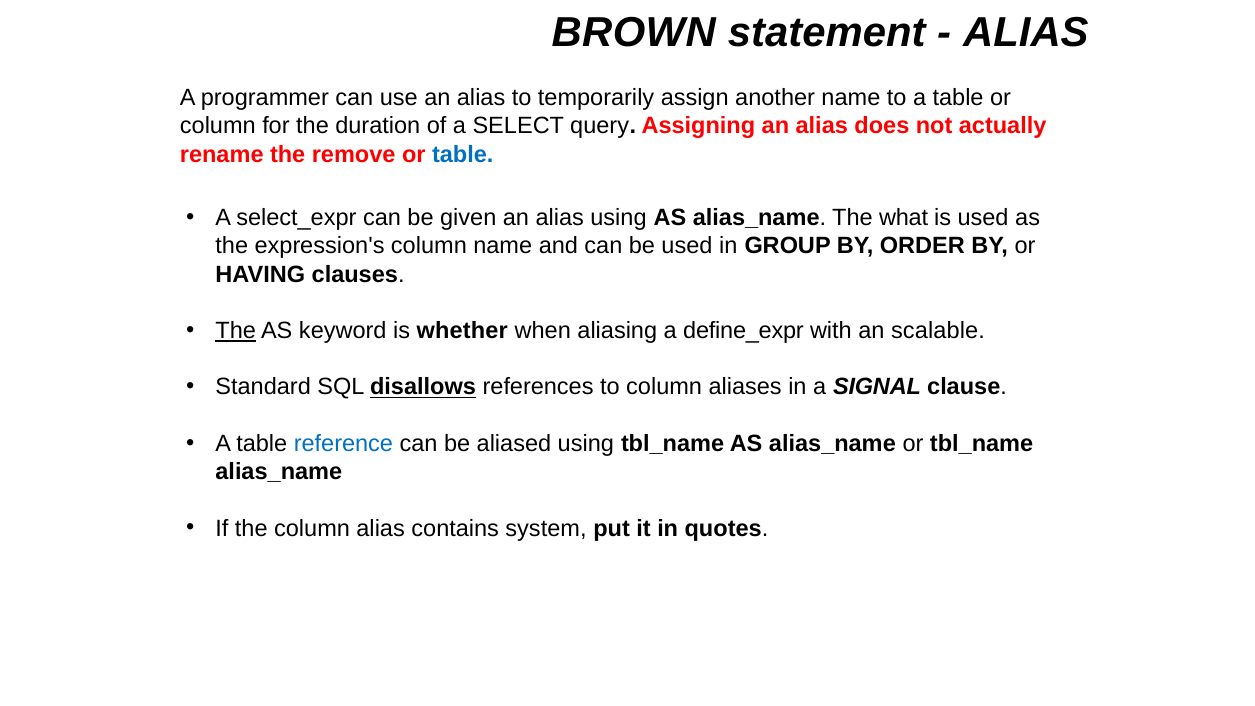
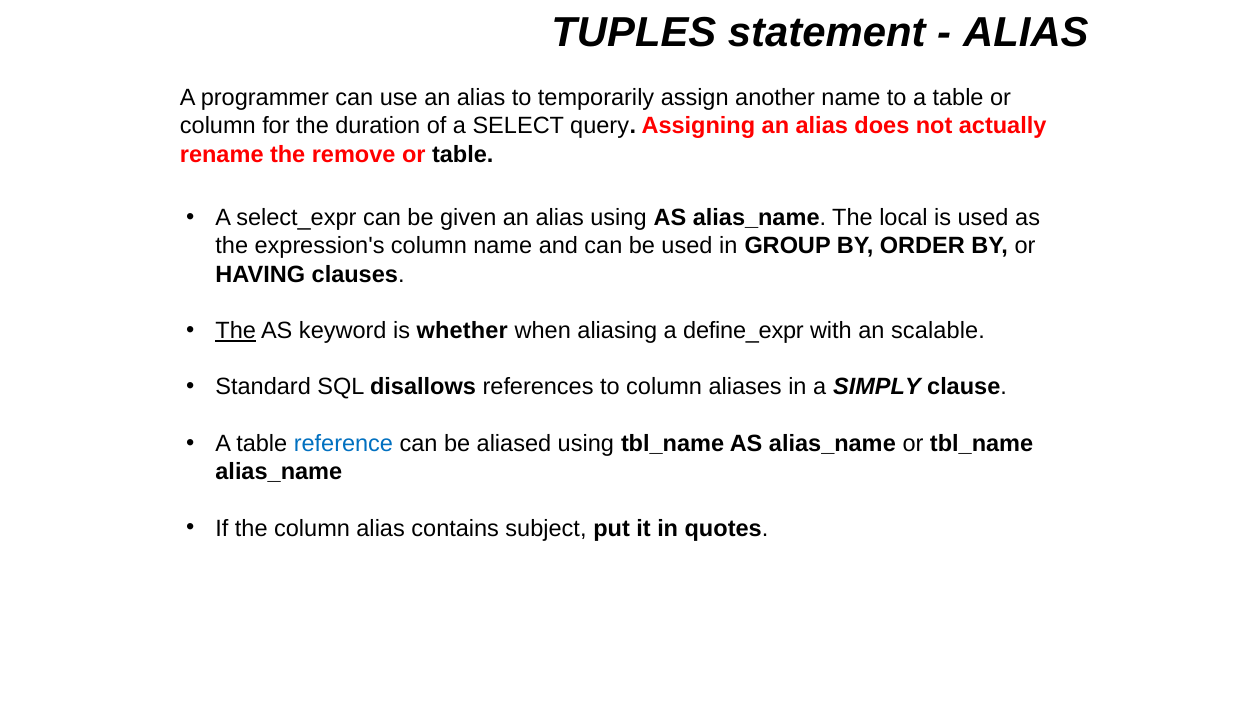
BROWN: BROWN -> TUPLES (634, 33)
table colour: blue -> black (463, 154)
what: what -> local (903, 218)
disallows underline: present -> none (423, 387)
SIGNAL: SIGNAL -> SIMPLY (877, 387)
system: system -> subject (546, 528)
